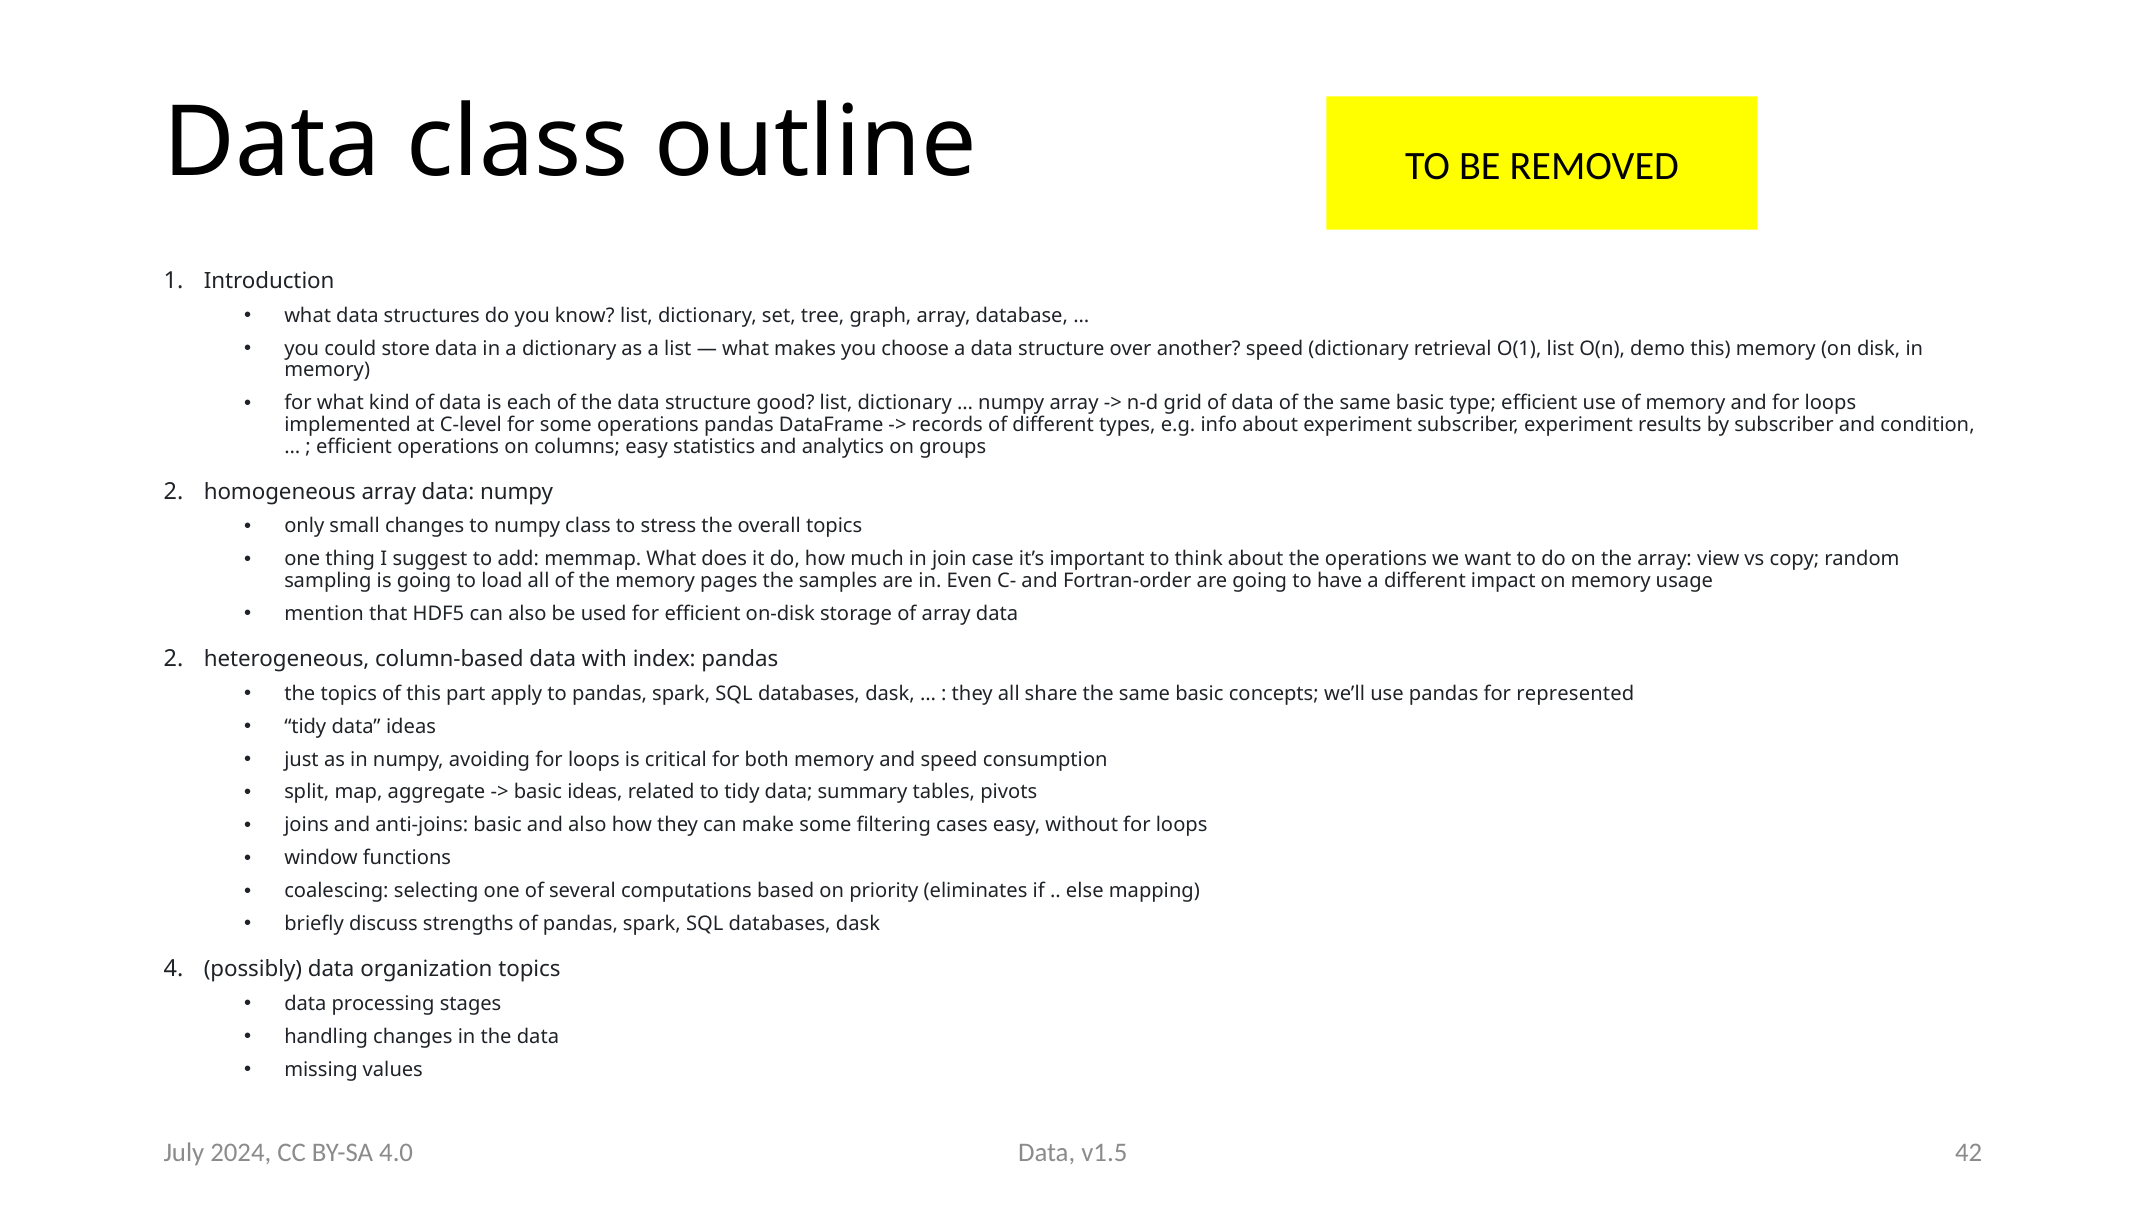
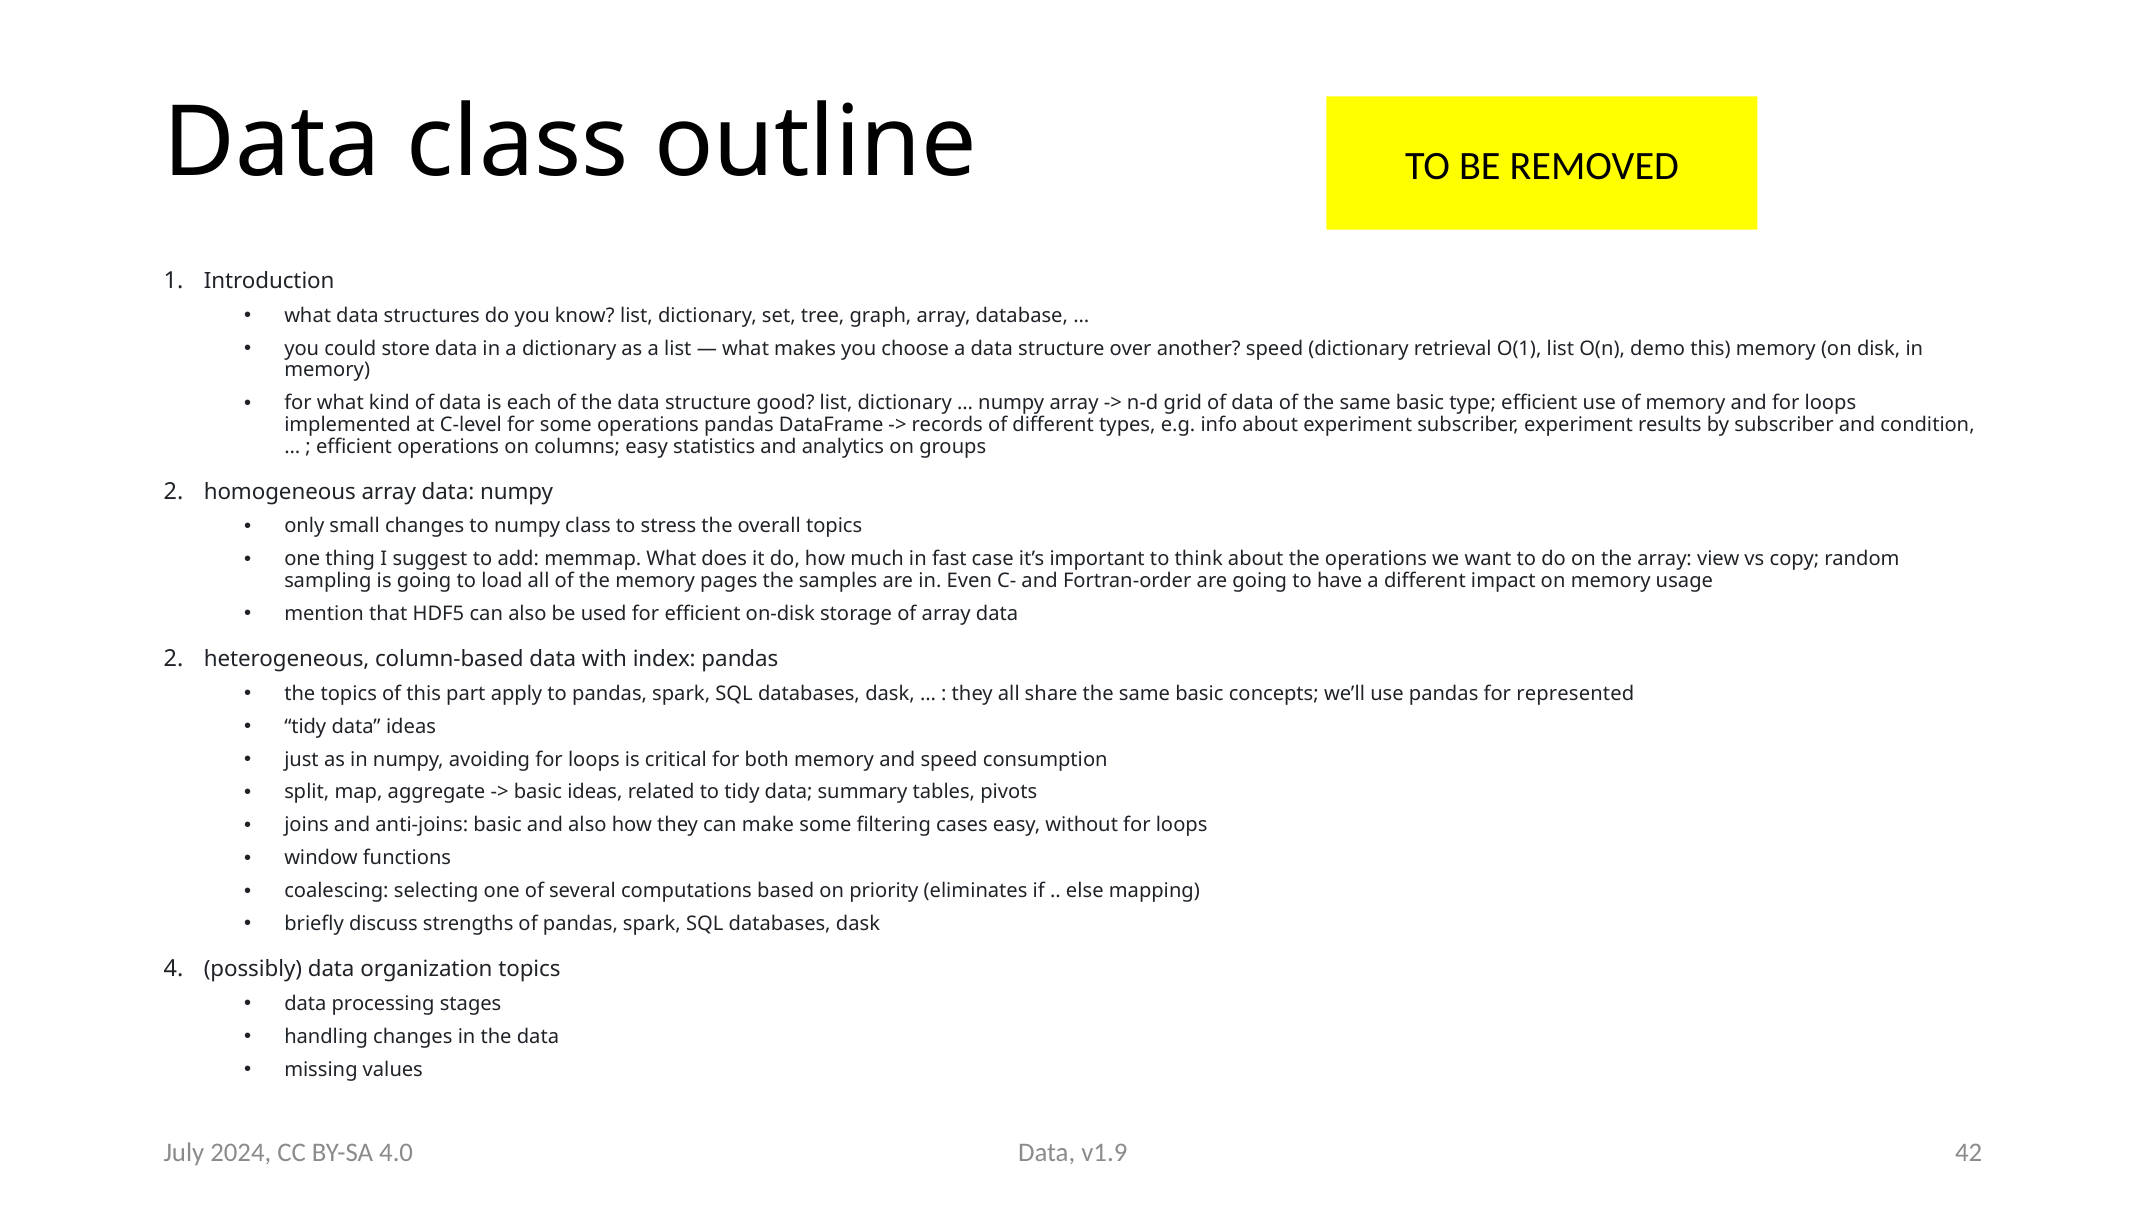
join: join -> fast (949, 559)
v1.5: v1.5 -> v1.9 (1104, 1153)
